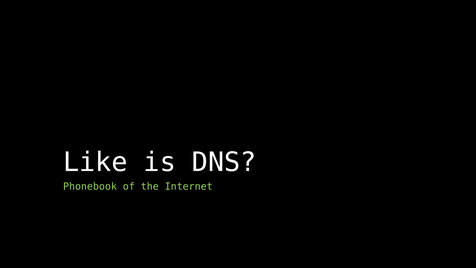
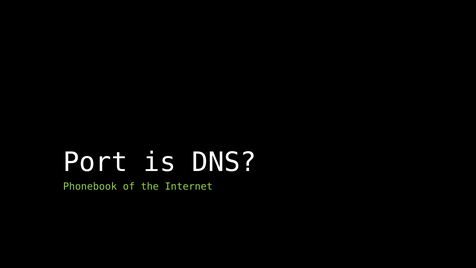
Like: Like -> Port (95, 162)
